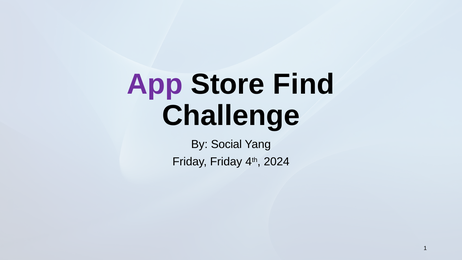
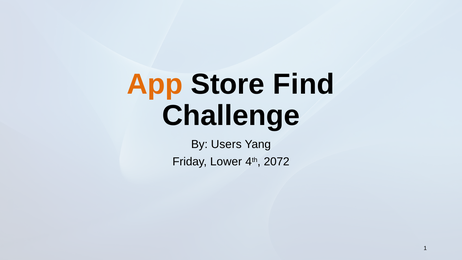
App colour: purple -> orange (155, 84)
Social: Social -> Users (226, 144)
Friday Friday: Friday -> Lower (226, 162)
2024: 2024 -> 2072 (277, 162)
